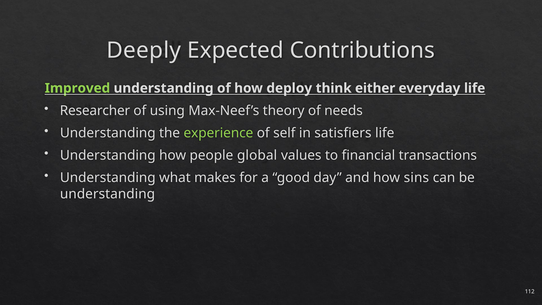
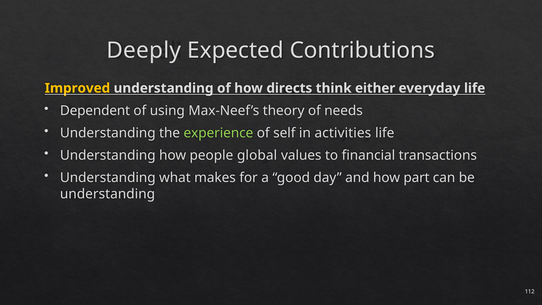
Improved colour: light green -> yellow (77, 88)
deploy: deploy -> directs (289, 88)
Researcher: Researcher -> Dependent (95, 110)
satisfiers: satisfiers -> activities (343, 133)
sins: sins -> part (417, 178)
